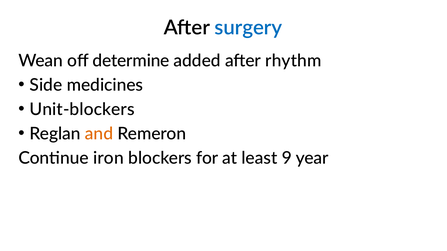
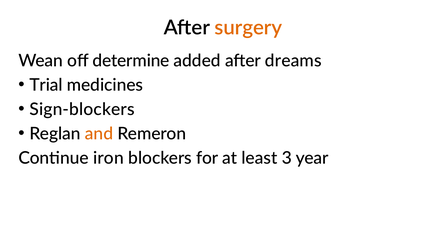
surgery colour: blue -> orange (248, 28)
rhythm: rhythm -> dreams (293, 61)
Side: Side -> Trial (46, 85)
Unit-blockers: Unit-blockers -> Sign-blockers (82, 110)
9: 9 -> 3 (287, 158)
